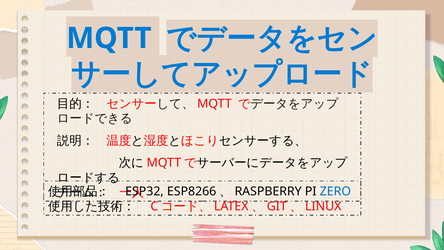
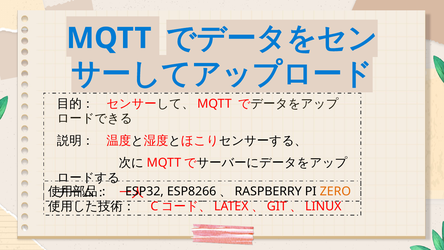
ZERO colour: blue -> orange (335, 191)
